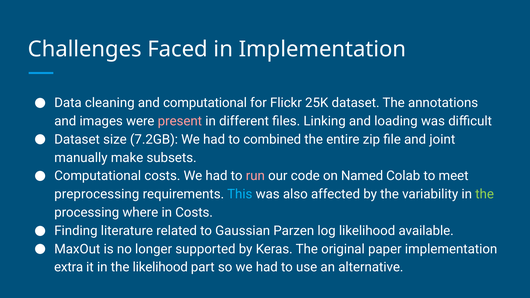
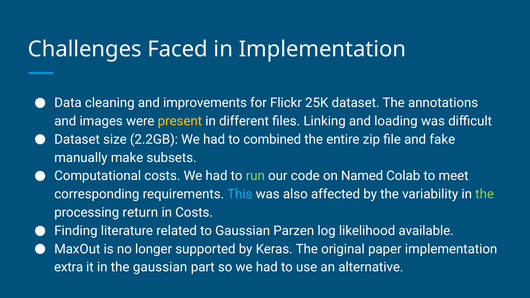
and computational: computational -> improvements (205, 103)
present colour: pink -> yellow (180, 121)
7.2GB: 7.2GB -> 2.2GB (154, 139)
joint: joint -> fake (442, 139)
run colour: pink -> light green (255, 176)
preprocessing: preprocessing -> corresponding (97, 194)
where: where -> return (140, 213)
the likelihood: likelihood -> gaussian (160, 267)
